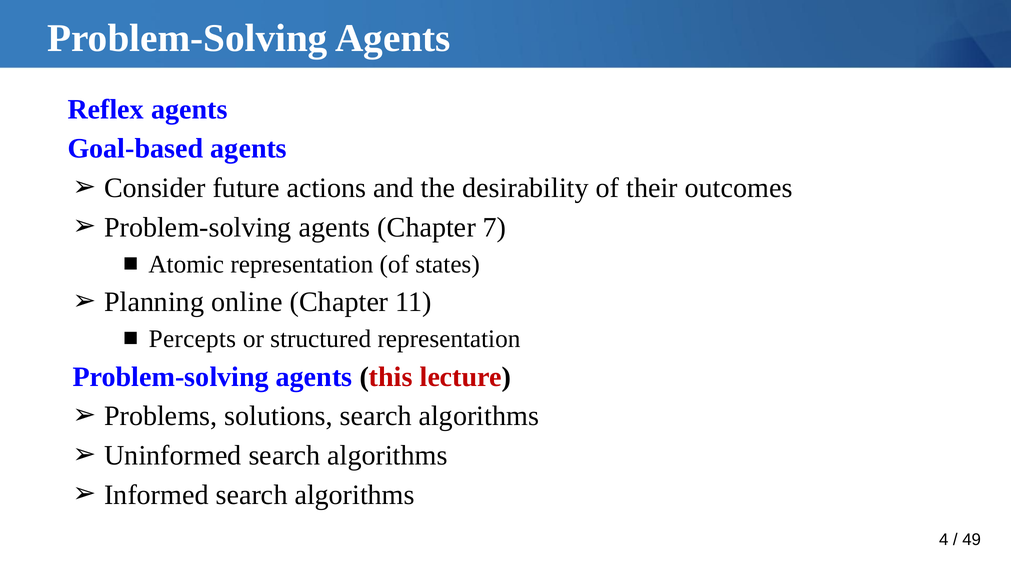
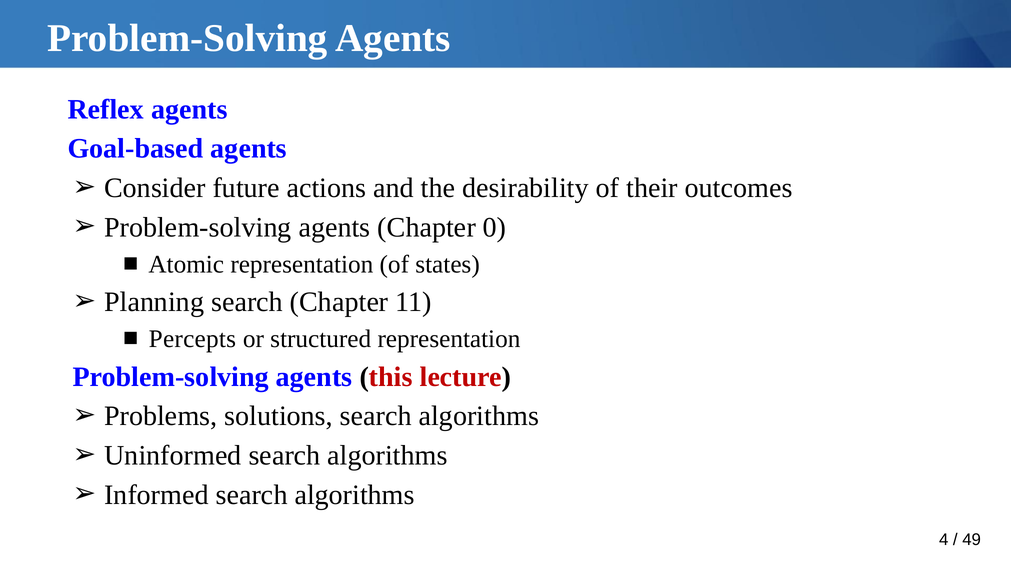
7: 7 -> 0 (495, 227)
Planning online: online -> search (247, 302)
